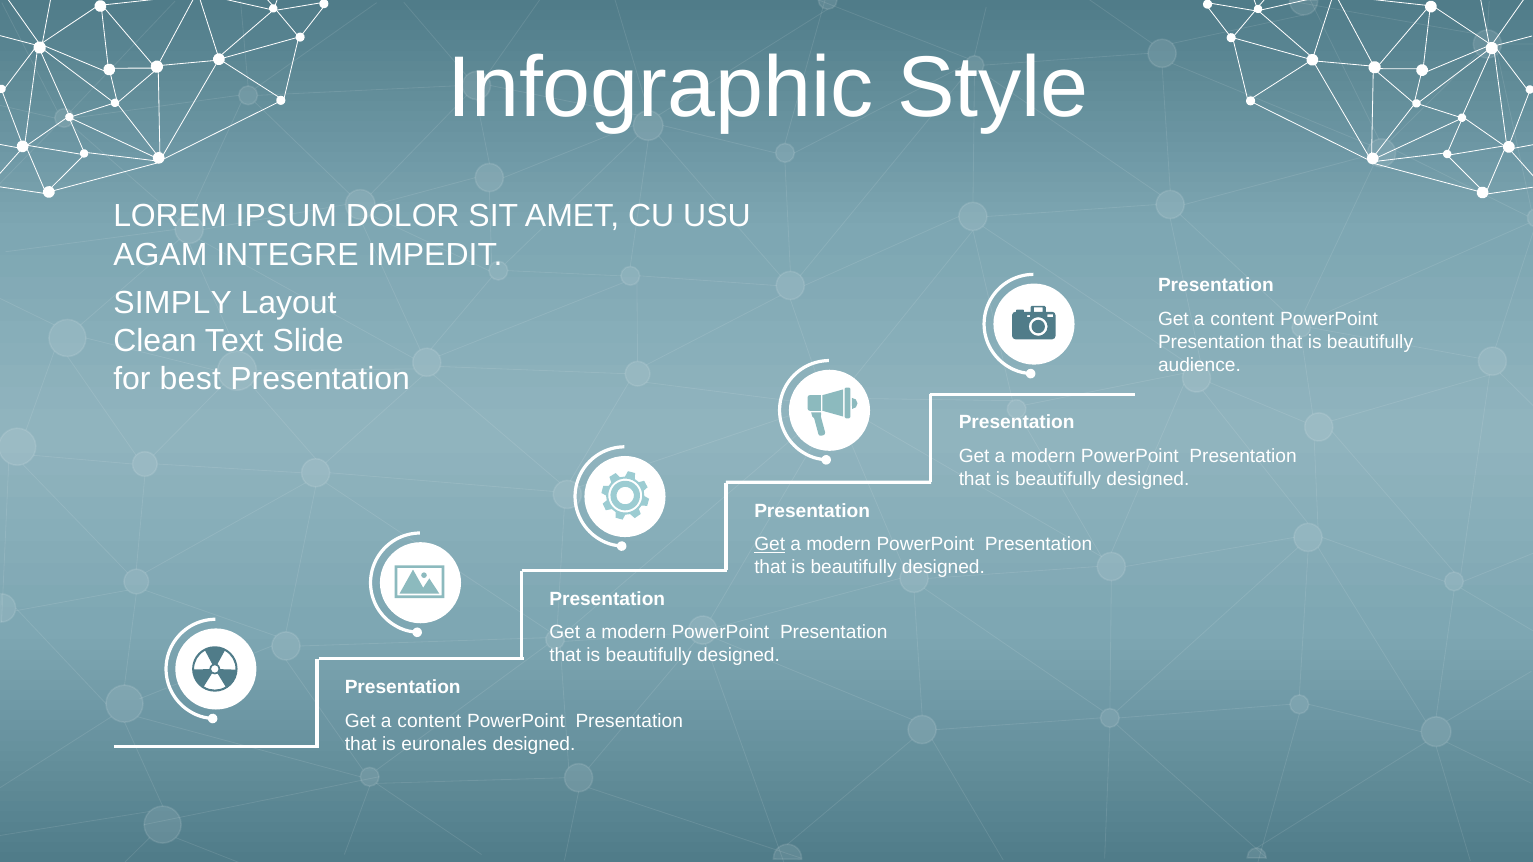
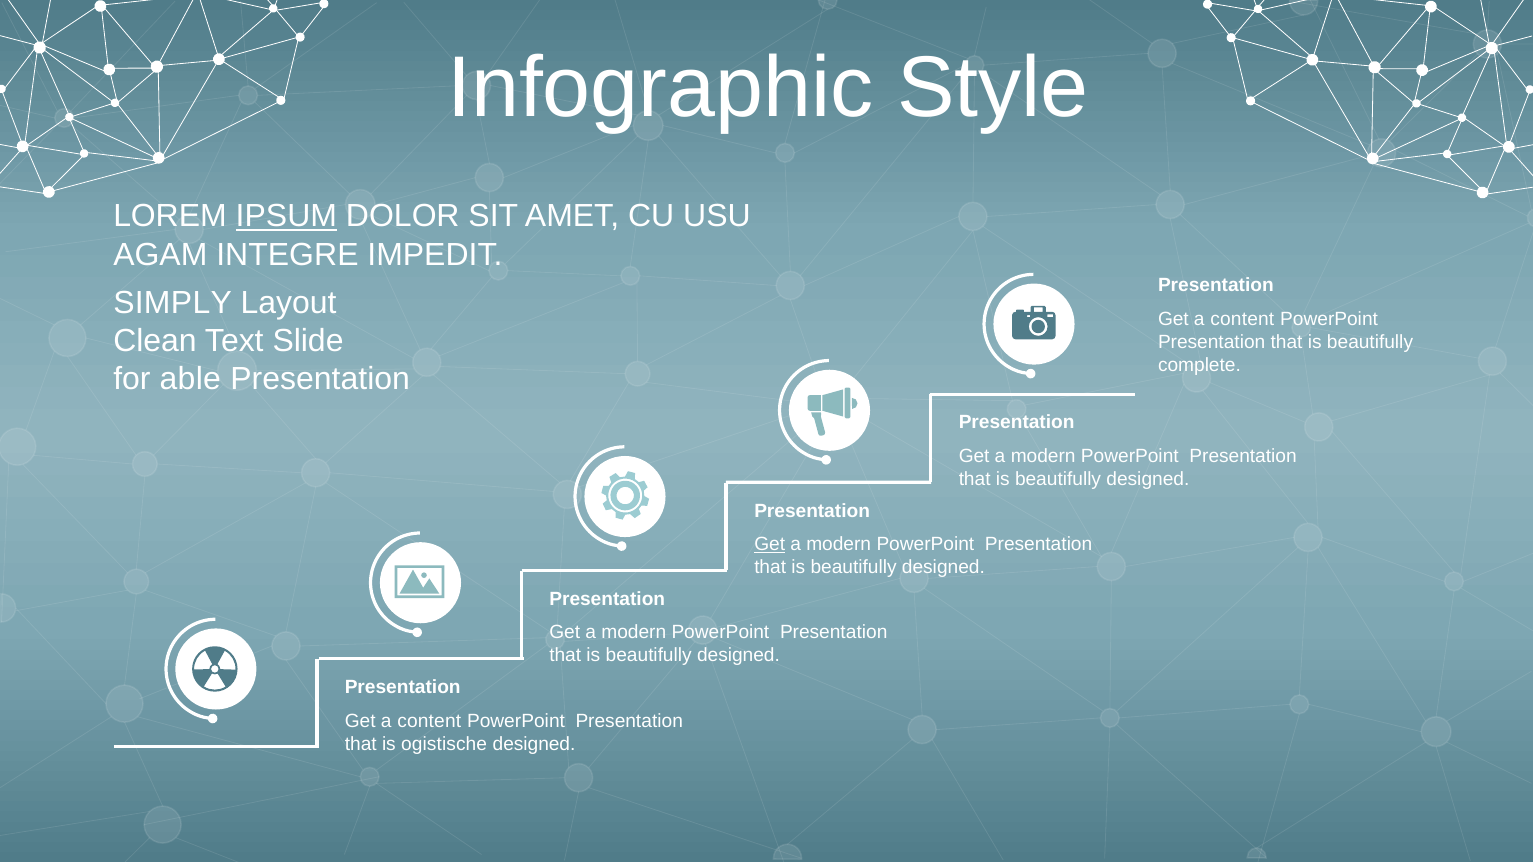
IPSUM underline: none -> present (286, 216)
audience: audience -> complete (1199, 365)
best: best -> able (190, 380)
euronales: euronales -> ogistische (444, 744)
